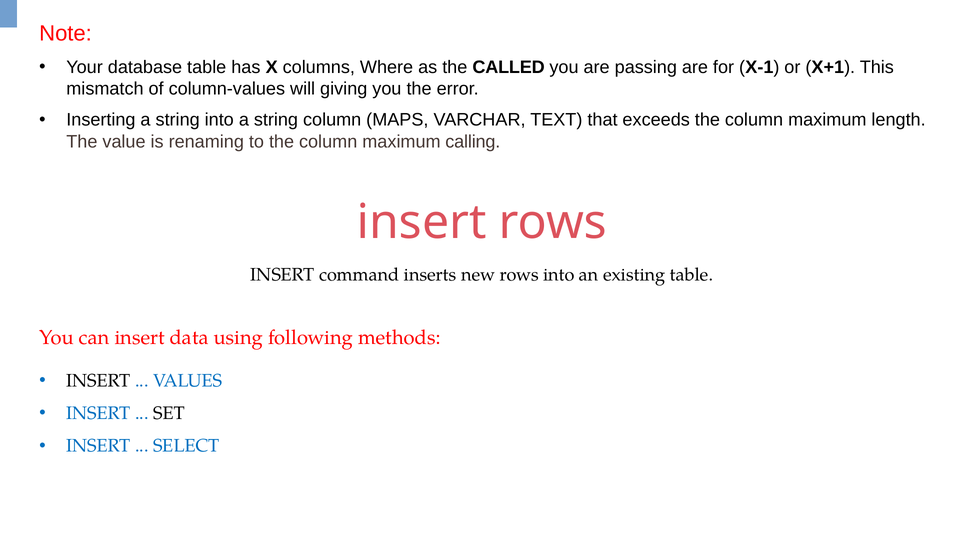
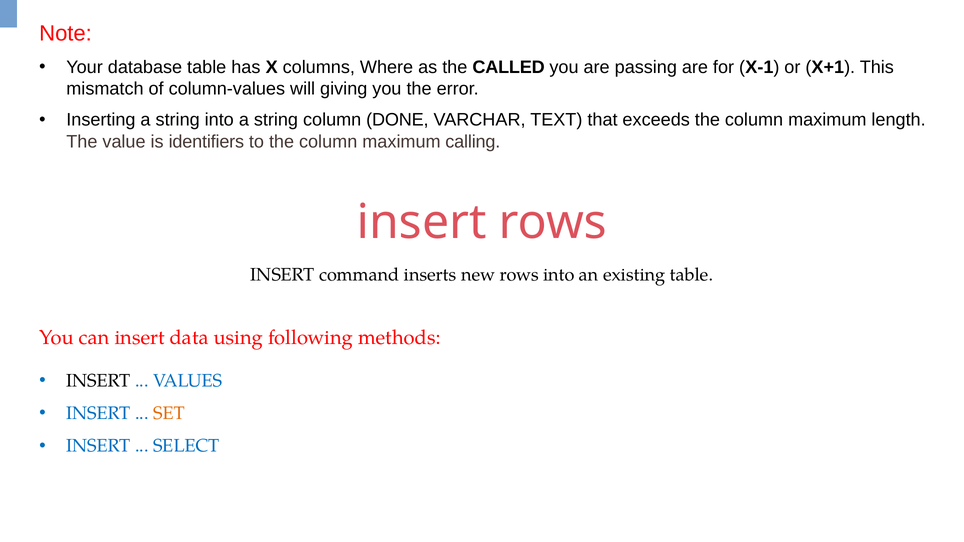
MAPS: MAPS -> DONE (397, 120)
renaming: renaming -> identifiers (206, 142)
SET colour: black -> orange (169, 414)
